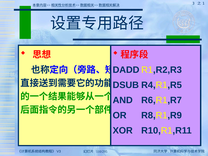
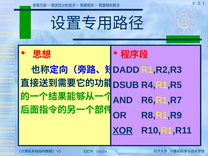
XOR underline: none -> present (123, 131)
